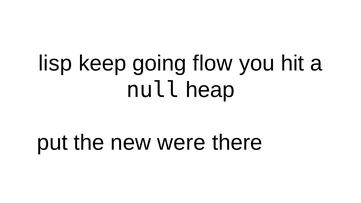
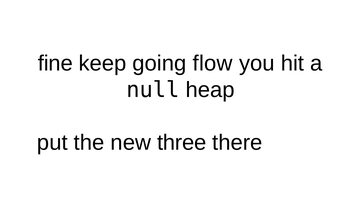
lisp: lisp -> fine (55, 63)
were: were -> three (182, 143)
